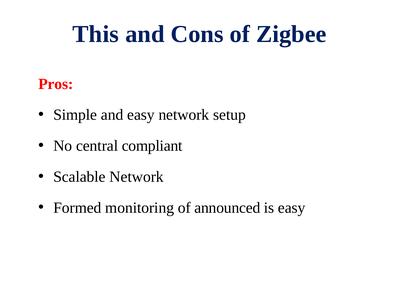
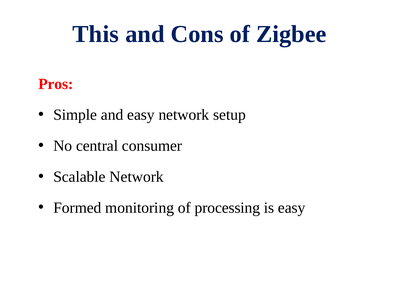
compliant: compliant -> consumer (152, 146)
announced: announced -> processing (227, 208)
